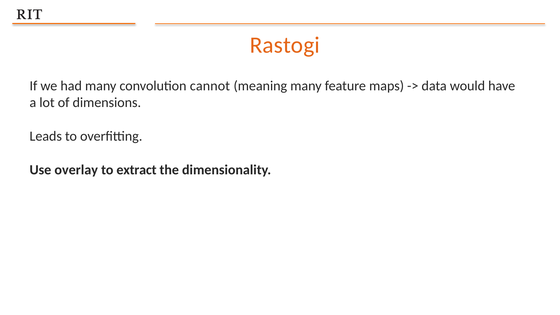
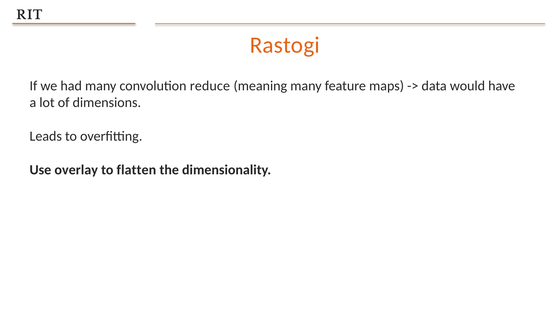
cannot: cannot -> reduce (210, 86)
extract: extract -> flatten (136, 170)
